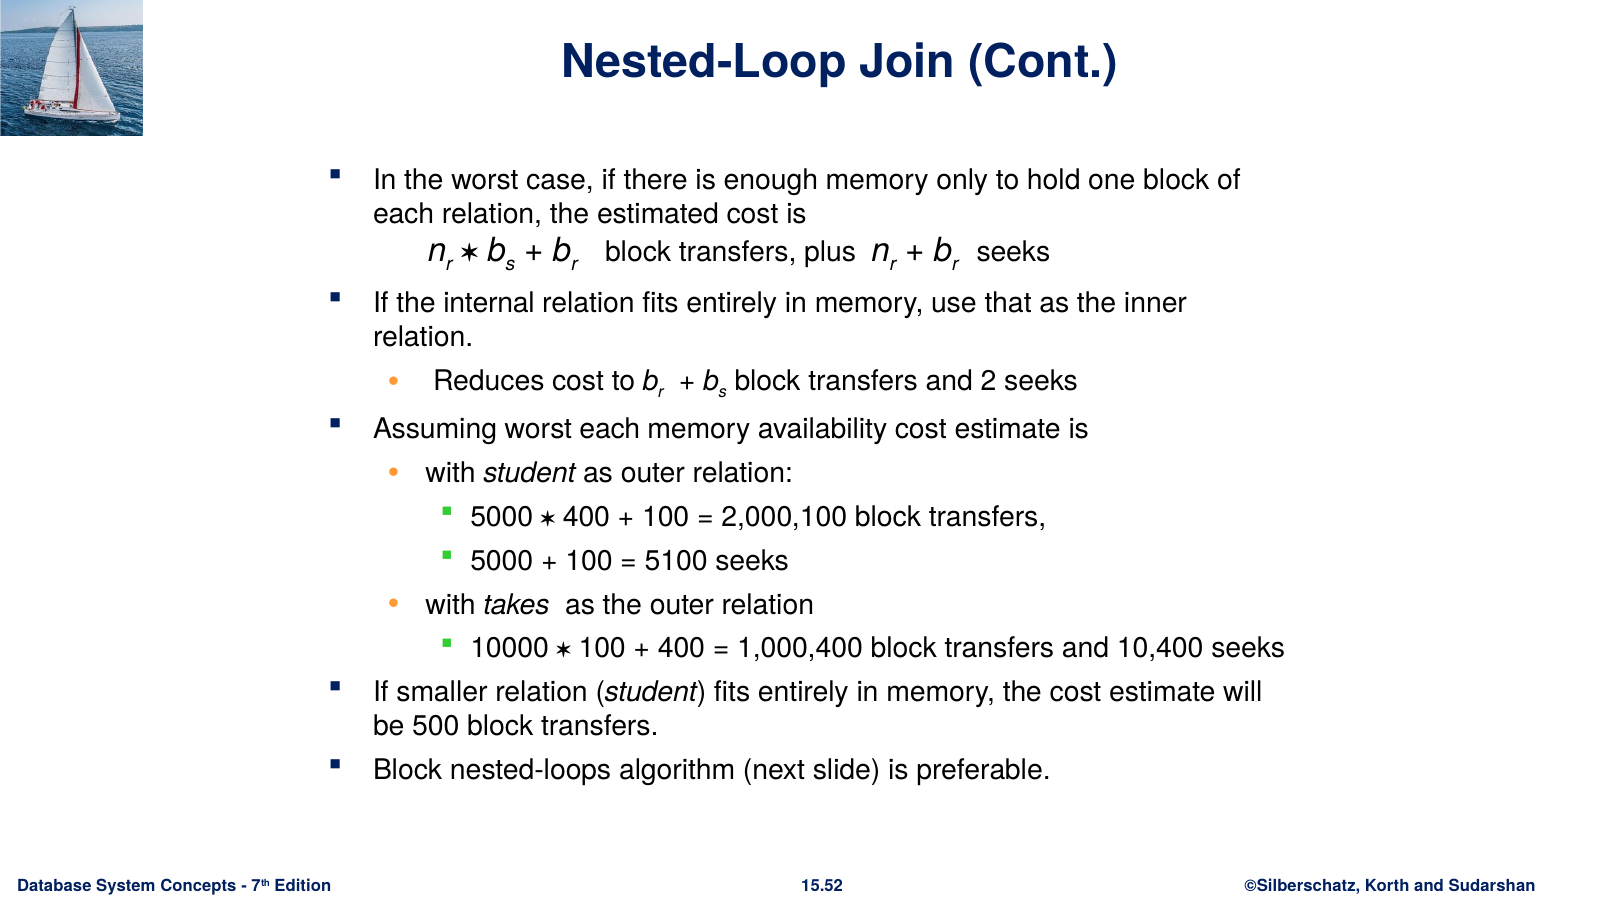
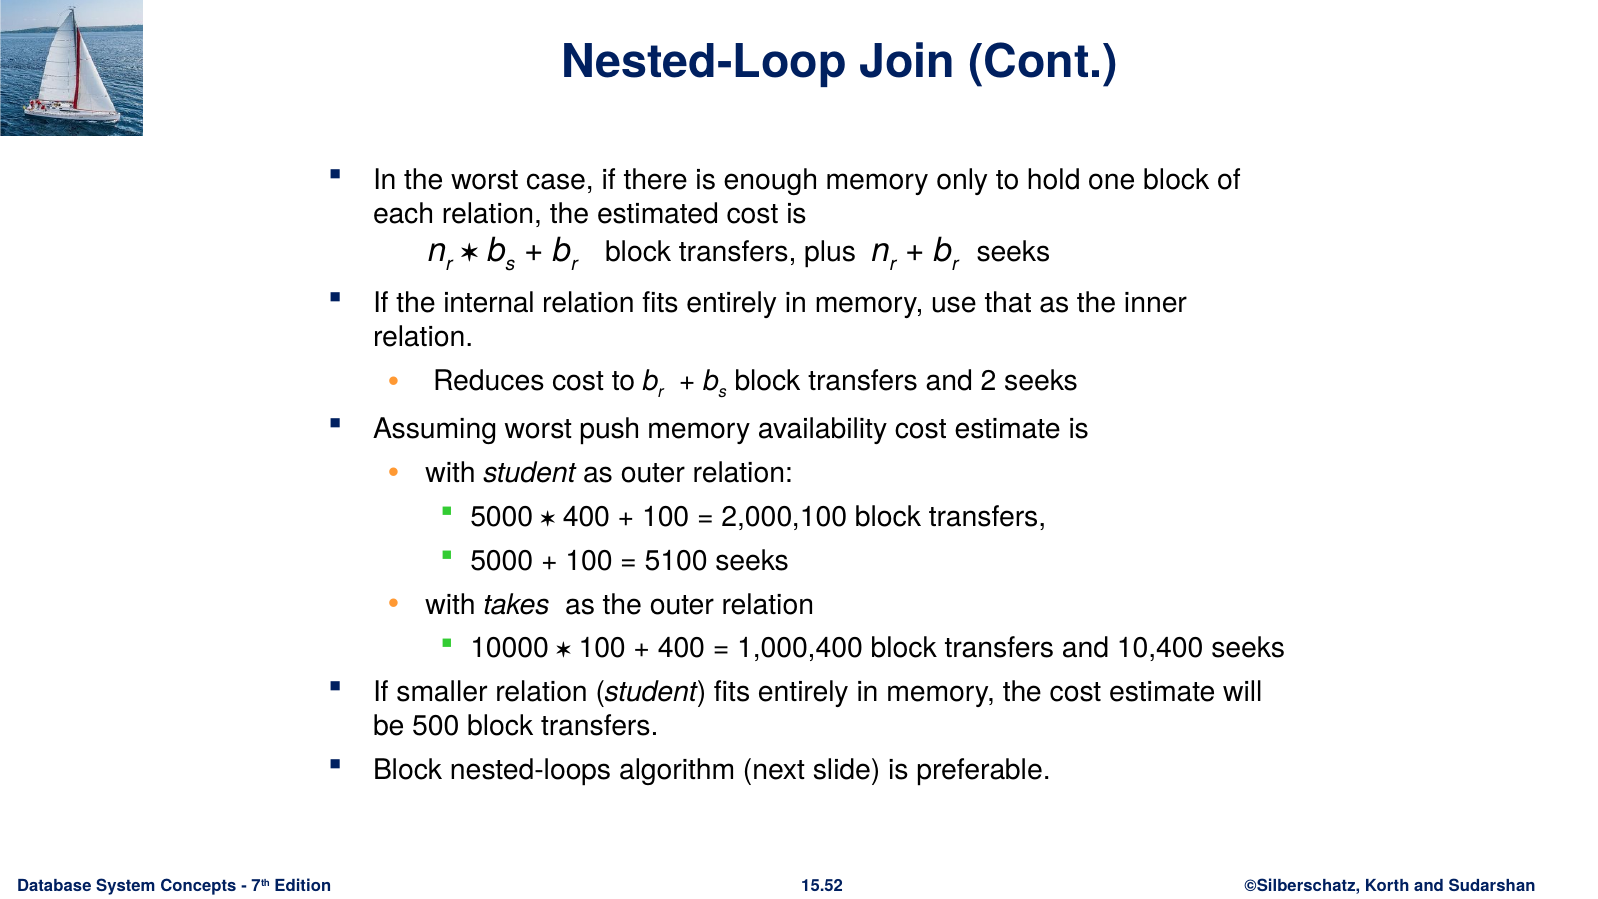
worst each: each -> push (610, 429)
